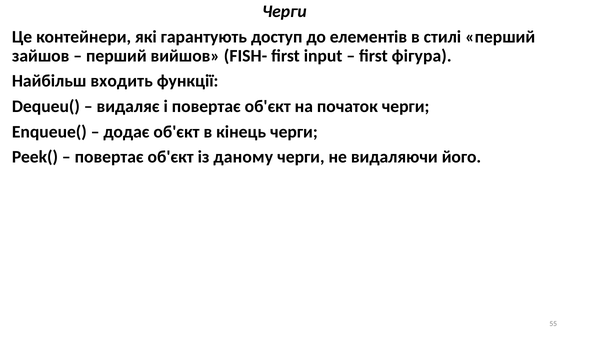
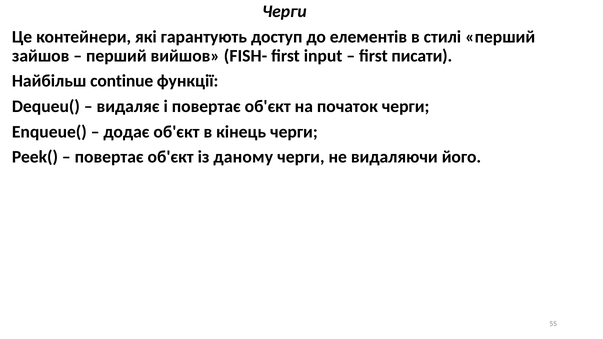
фігура: фігура -> писати (422, 56)
входить: входить -> continue (122, 81)
